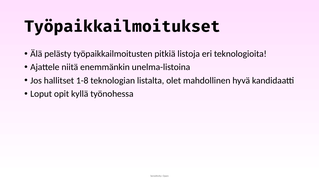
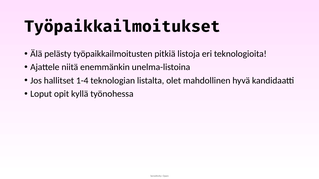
1-8: 1-8 -> 1-4 (82, 81)
